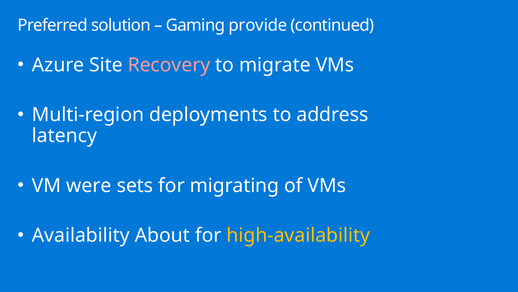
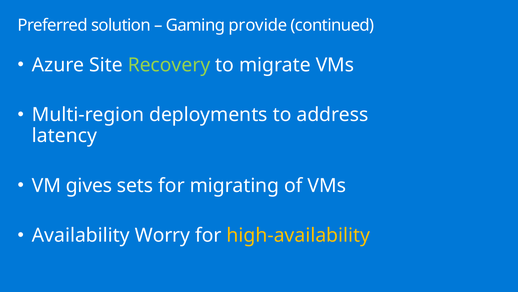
Recovery colour: pink -> light green (169, 65)
were: were -> gives (89, 185)
About: About -> Worry (163, 235)
